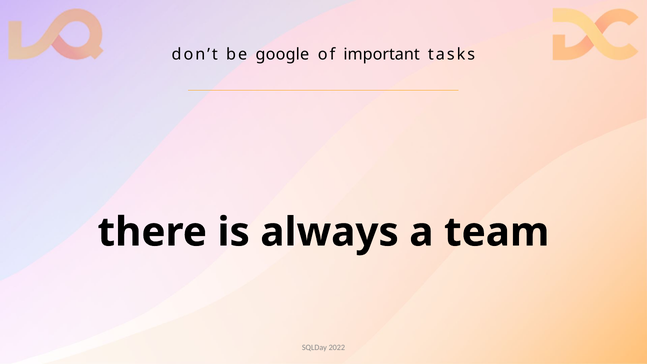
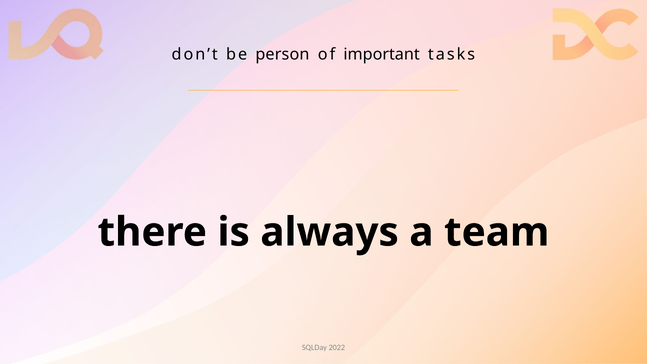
google: google -> person (282, 54)
